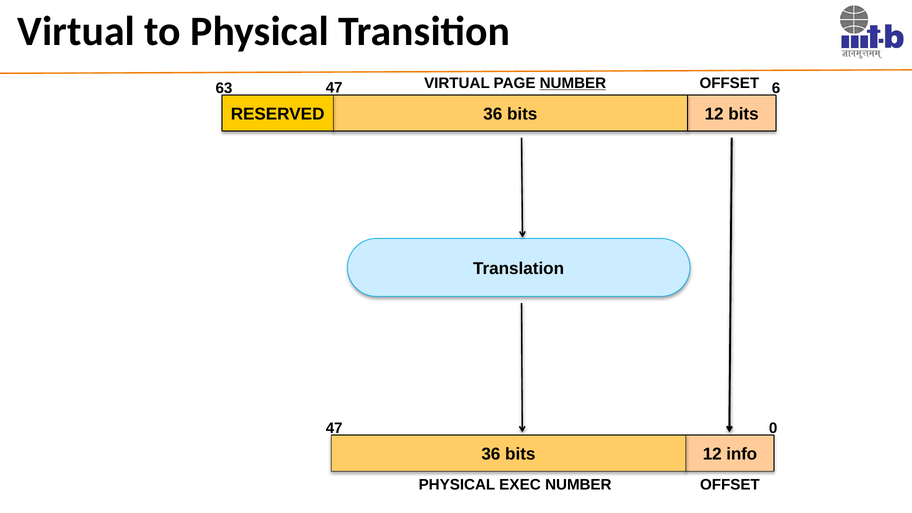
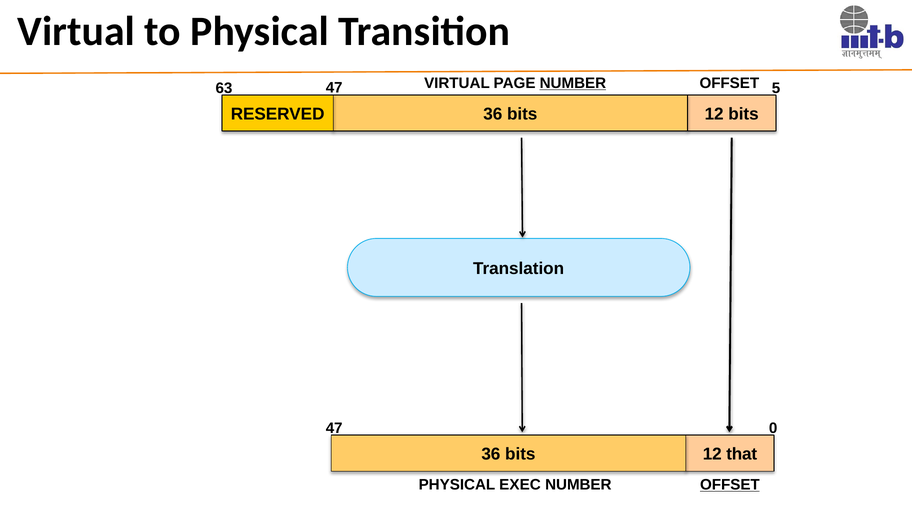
6: 6 -> 5 (776, 88)
info: info -> that (742, 454)
OFFSET underline: none -> present (730, 485)
